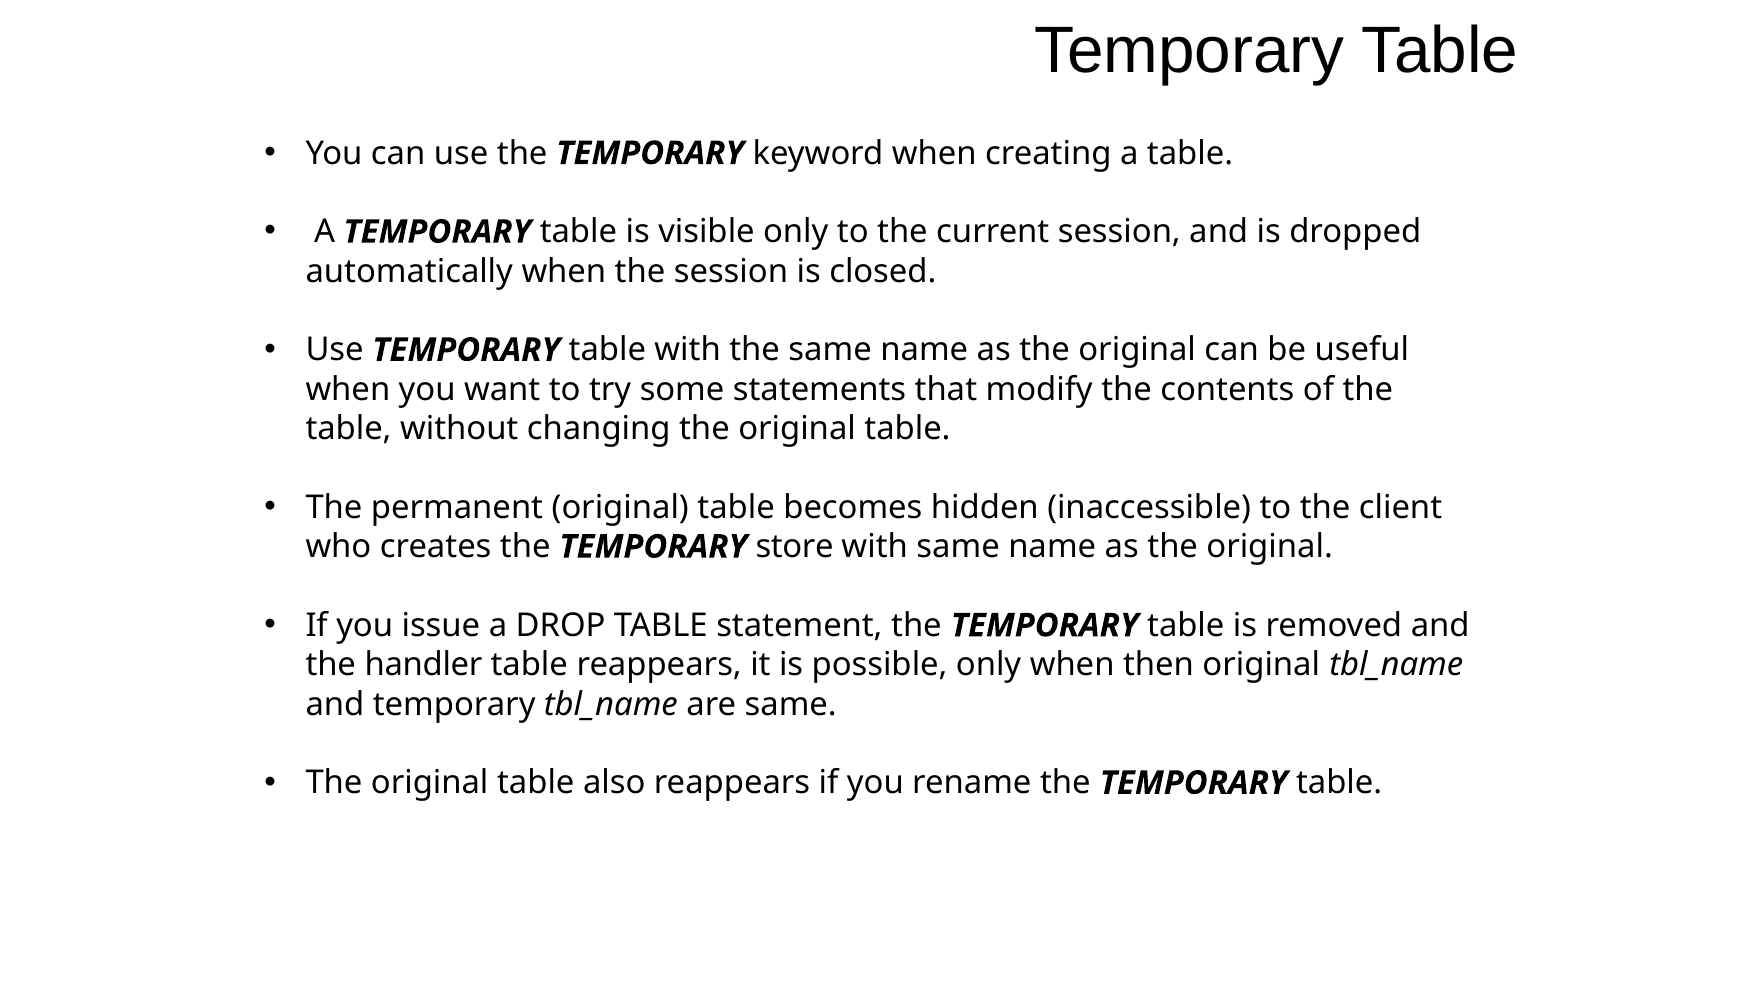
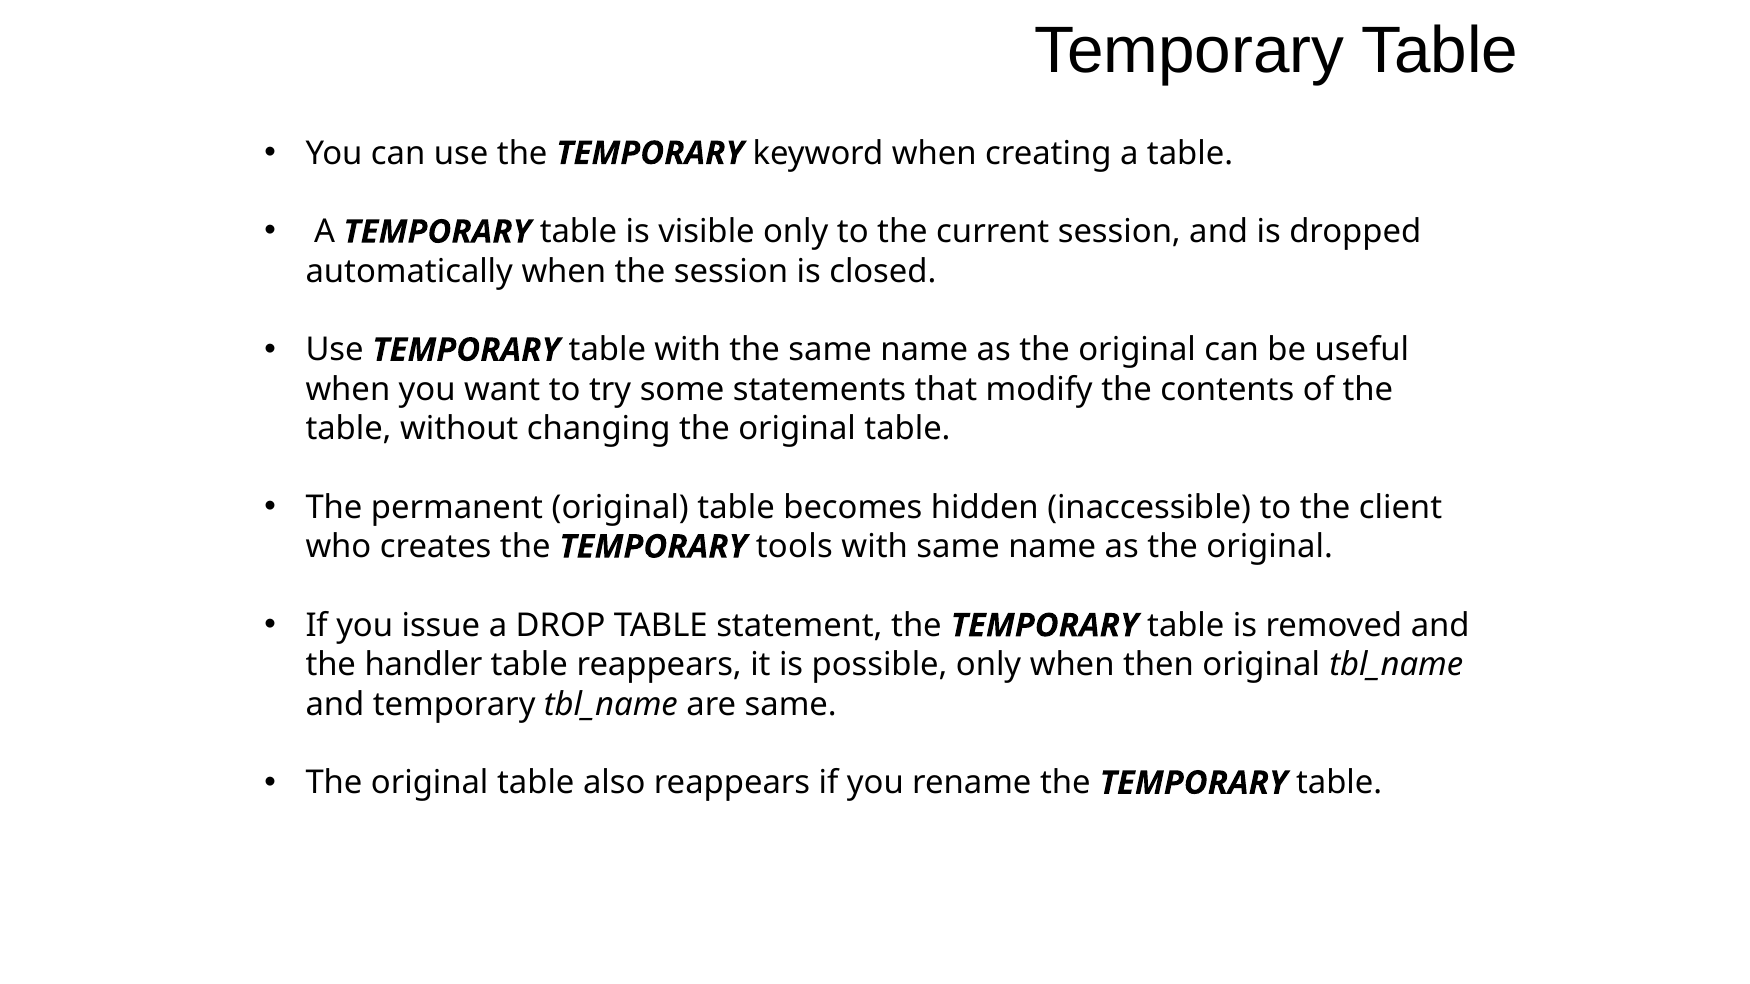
store: store -> tools (794, 547)
